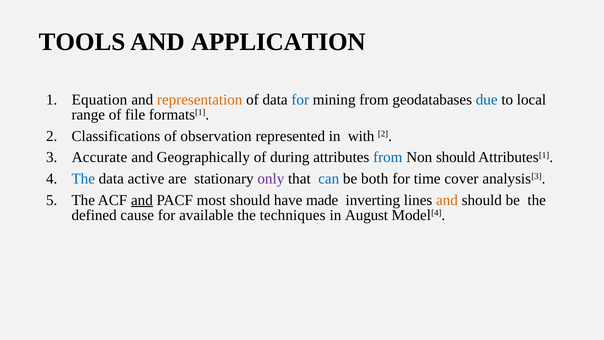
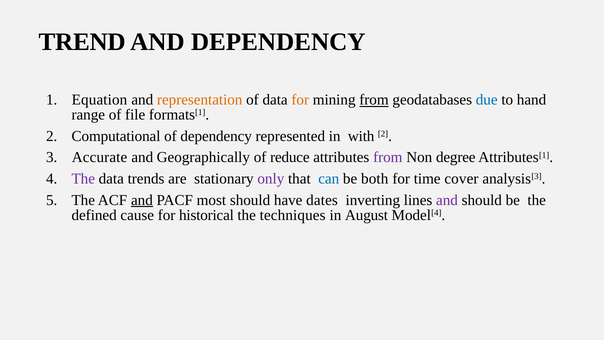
TOOLS: TOOLS -> TREND (82, 42)
AND APPLICATION: APPLICATION -> DEPENDENCY (278, 42)
for colour: blue -> orange (300, 100)
from underline: none -> present (374, 100)
local: local -> hand (532, 100)
Classifications: Classifications -> Computational (116, 136)
of observation: observation -> dependency (216, 136)
during: during -> reduce (290, 157)
from colour: blue -> purple (388, 157)
Non should: should -> degree (456, 157)
The colour: blue -> purple (83, 179)
active: active -> trends (146, 179)
made: made -> dates (322, 200)
and colour: orange -> purple (447, 200)
available: available -> historical (206, 215)
